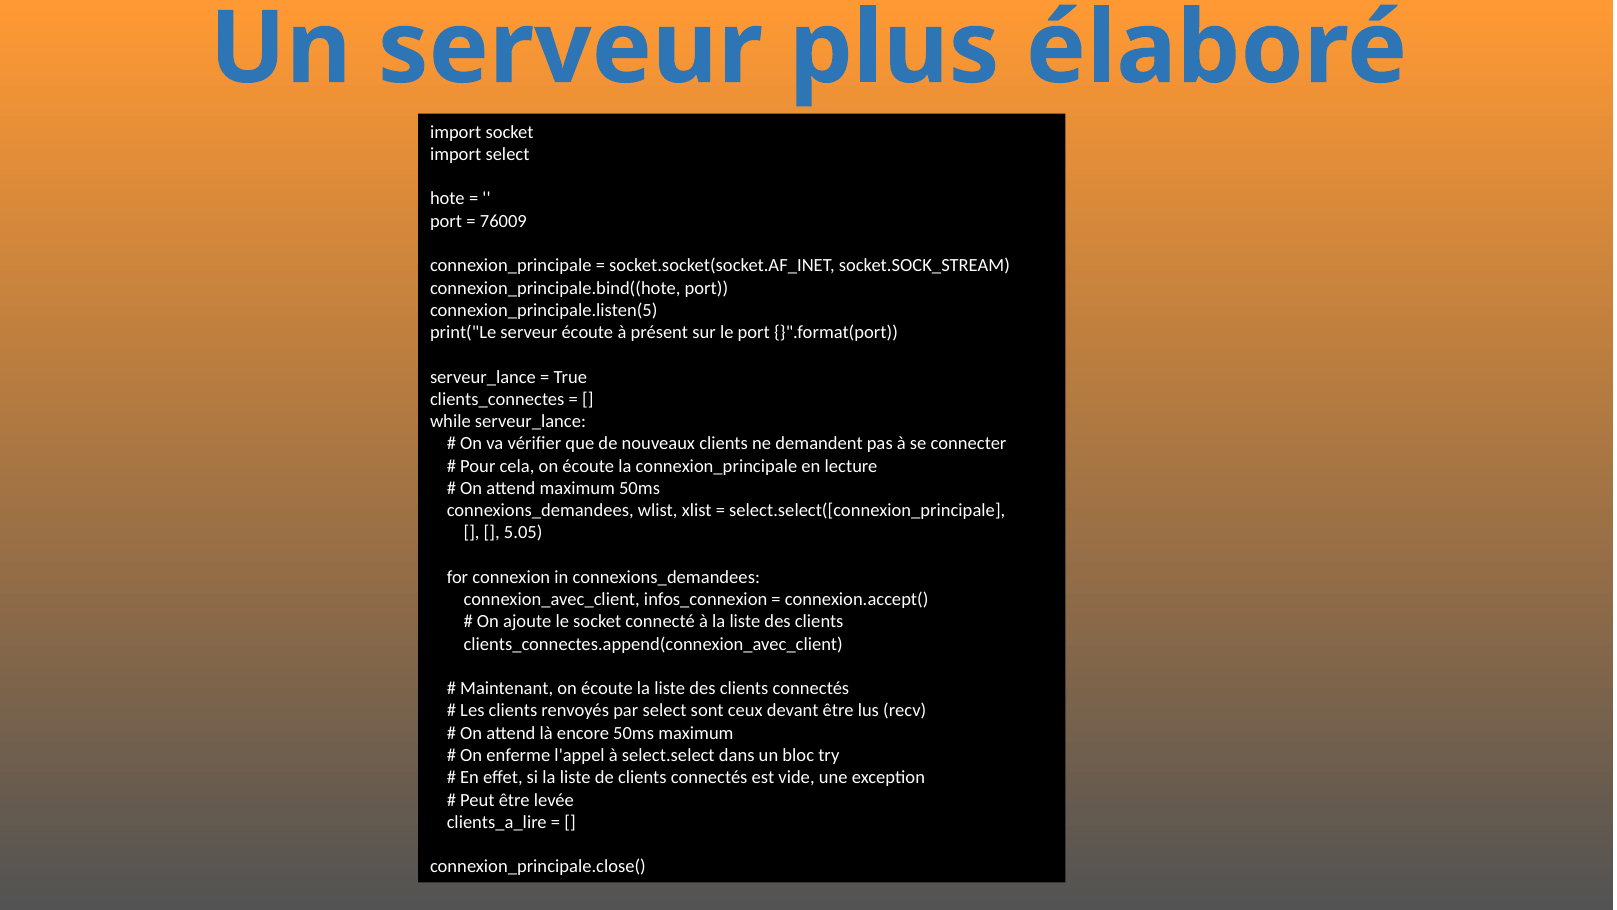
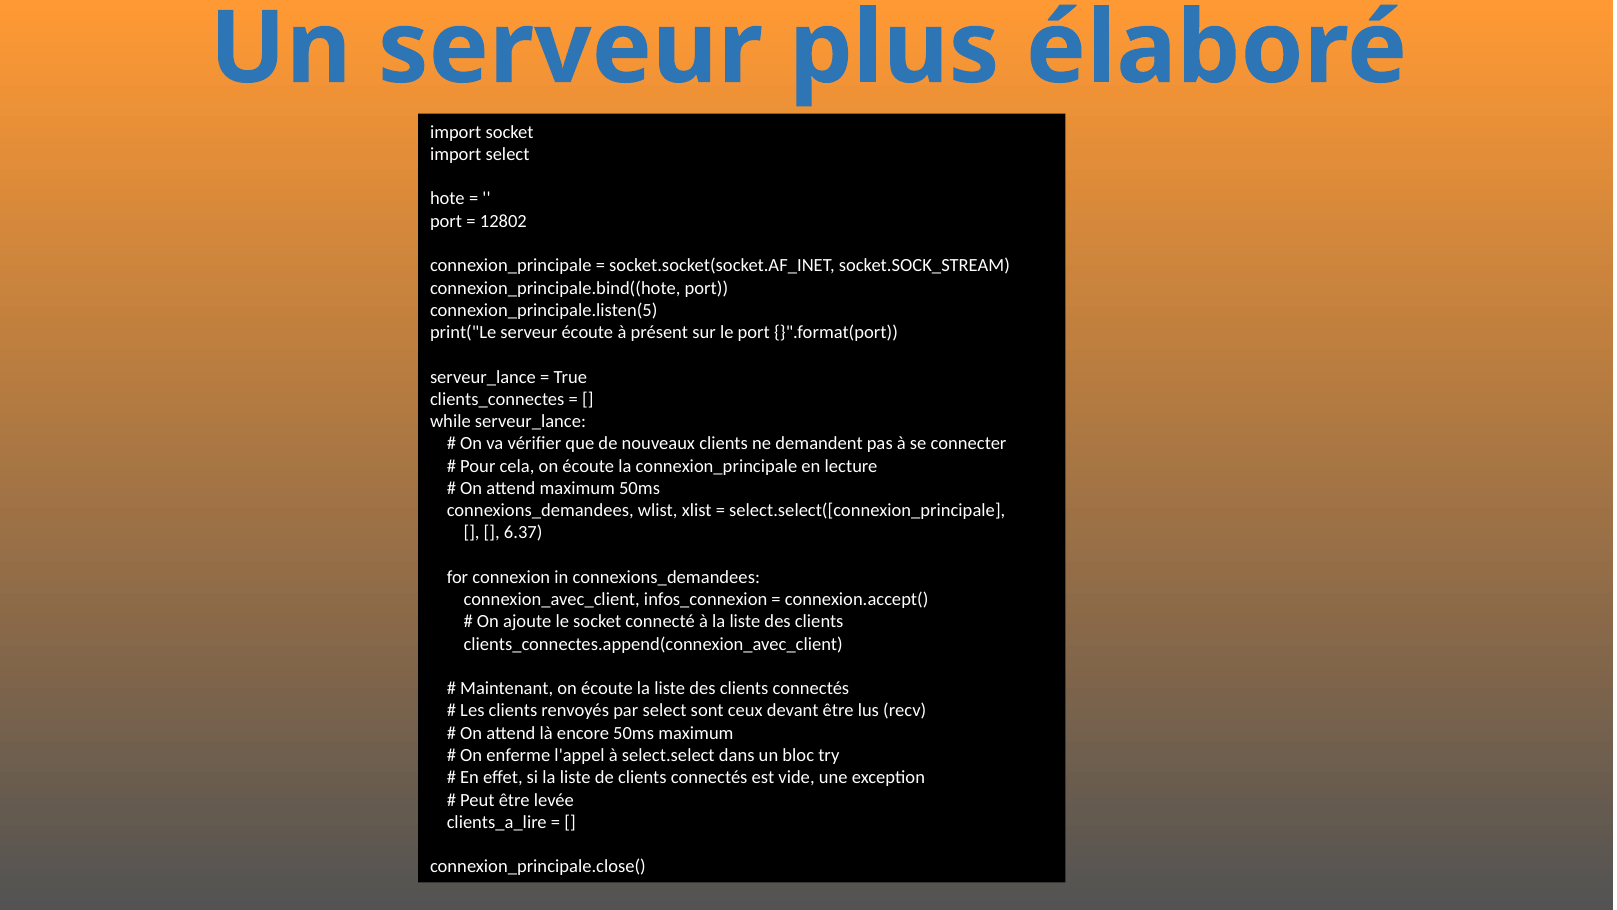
76009: 76009 -> 12802 (503, 221)
5.05: 5.05 -> 6.37 (523, 533)
